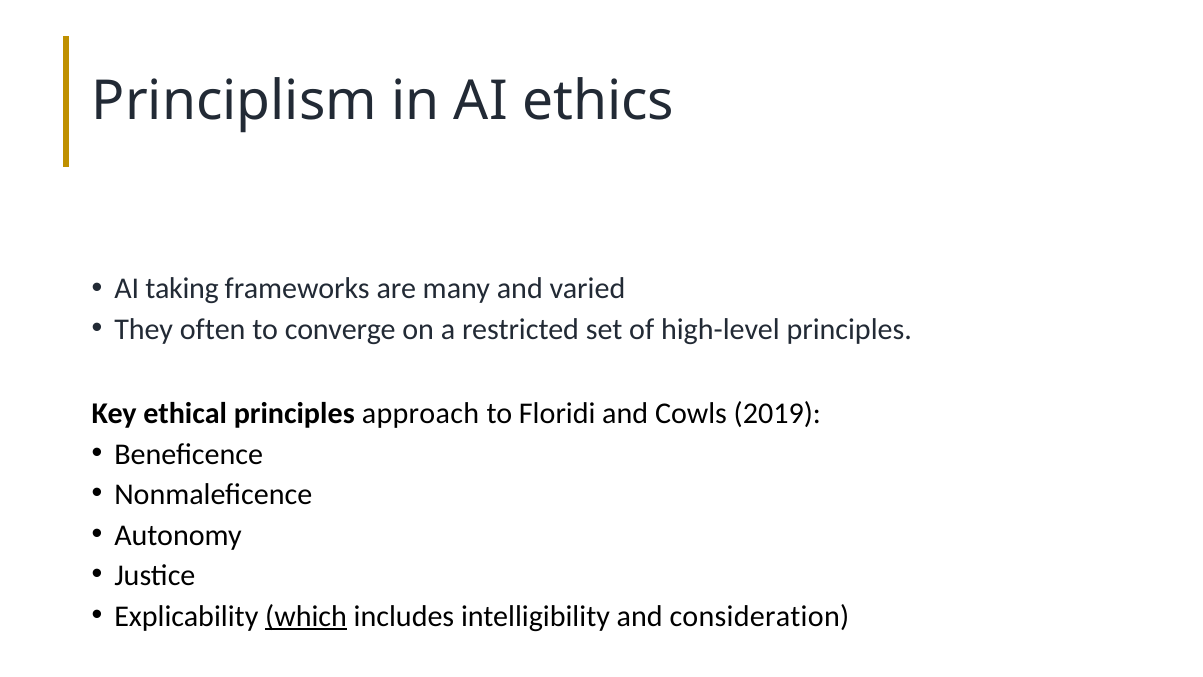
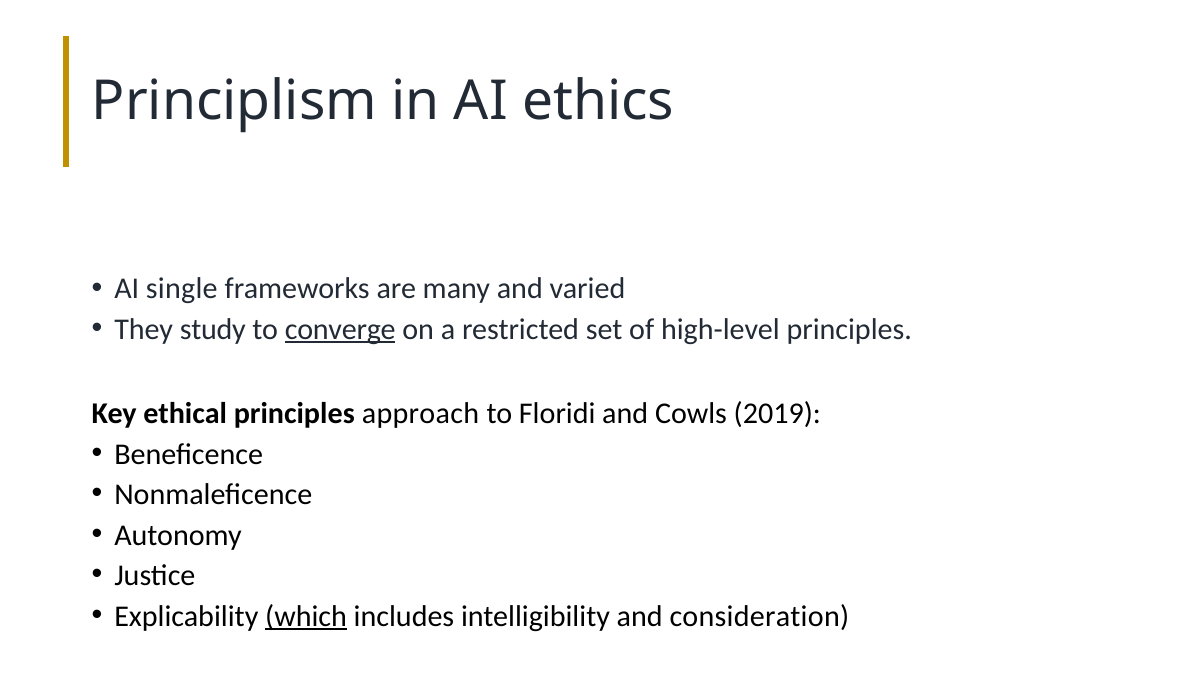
taking: taking -> single (182, 289)
often: often -> study (213, 329)
converge underline: none -> present (340, 329)
